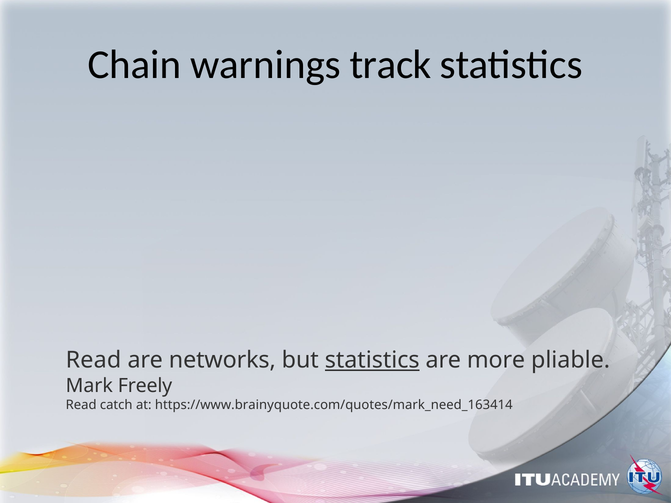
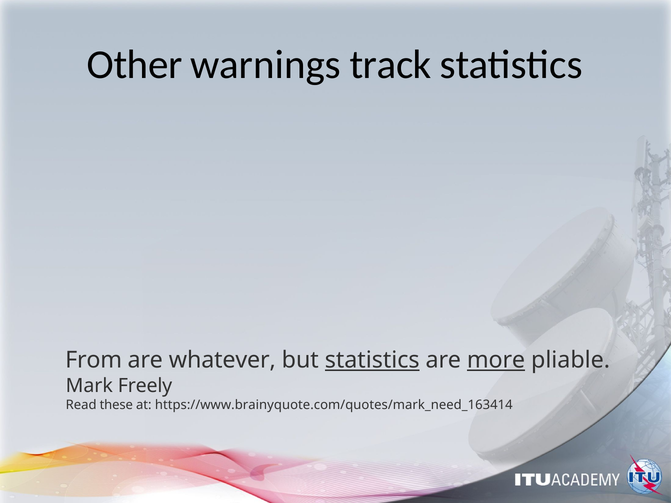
Chain: Chain -> Other (135, 65)
Read: Read -> From (94, 360)
networks: networks -> whatever (222, 360)
more underline: none -> present (496, 360)
catch: catch -> these (116, 405)
